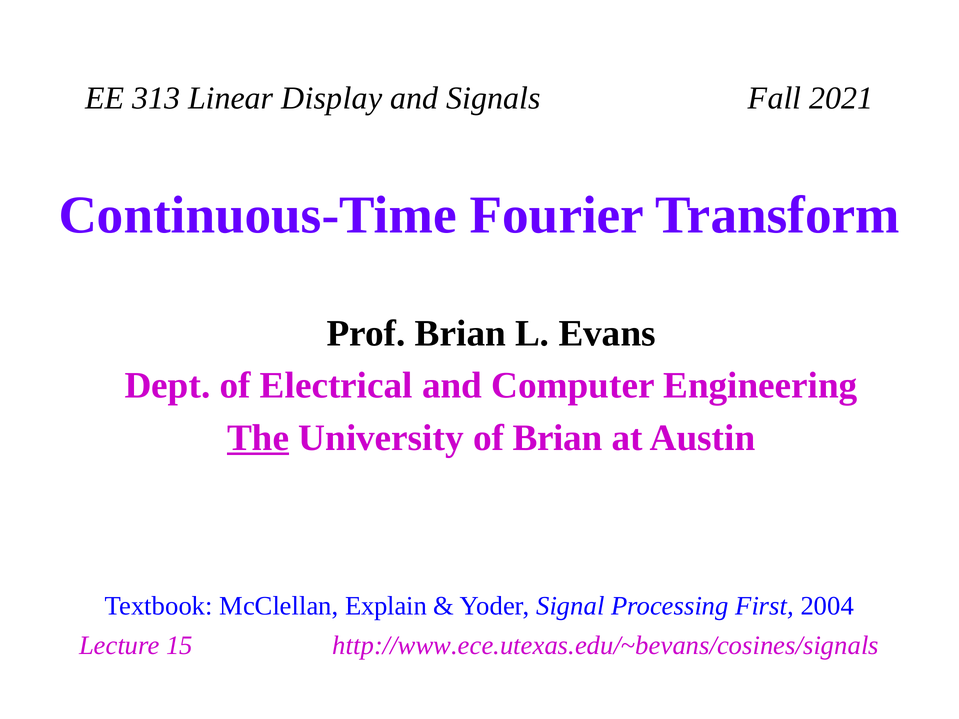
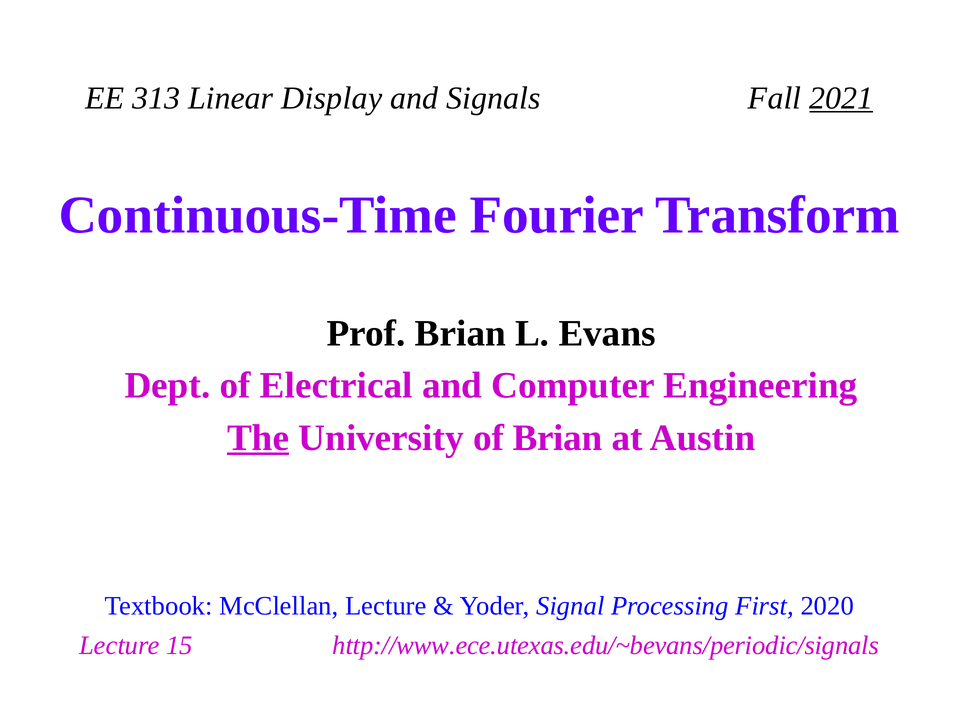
2021 underline: none -> present (841, 98)
McClellan Explain: Explain -> Lecture (386, 606)
2004: 2004 -> 2020 (827, 606)
http://www.ece.utexas.edu/~bevans/cosines/signals: http://www.ece.utexas.edu/~bevans/cosines/signals -> http://www.ece.utexas.edu/~bevans/periodic/signals (606, 646)
